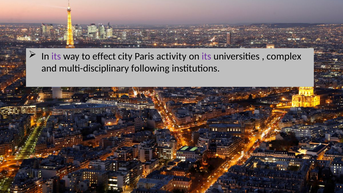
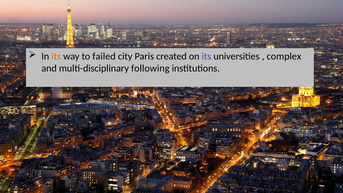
its colour: purple -> orange (56, 56)
effect: effect -> failed (104, 56)
activity: activity -> created (172, 56)
